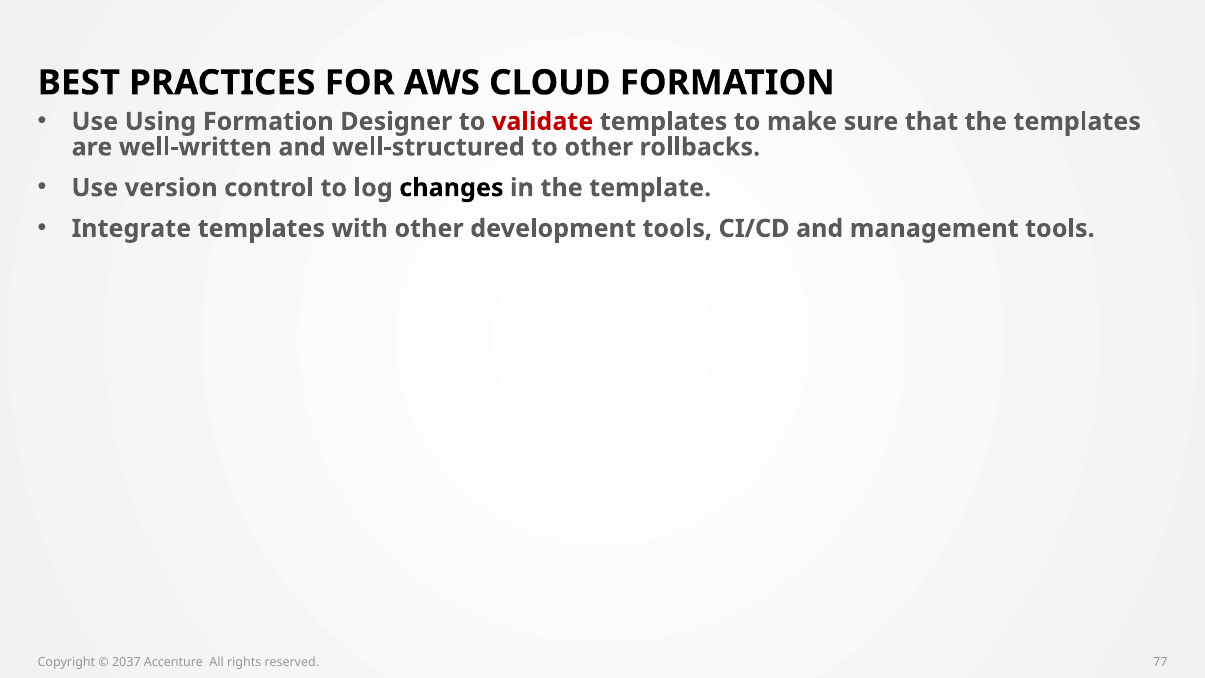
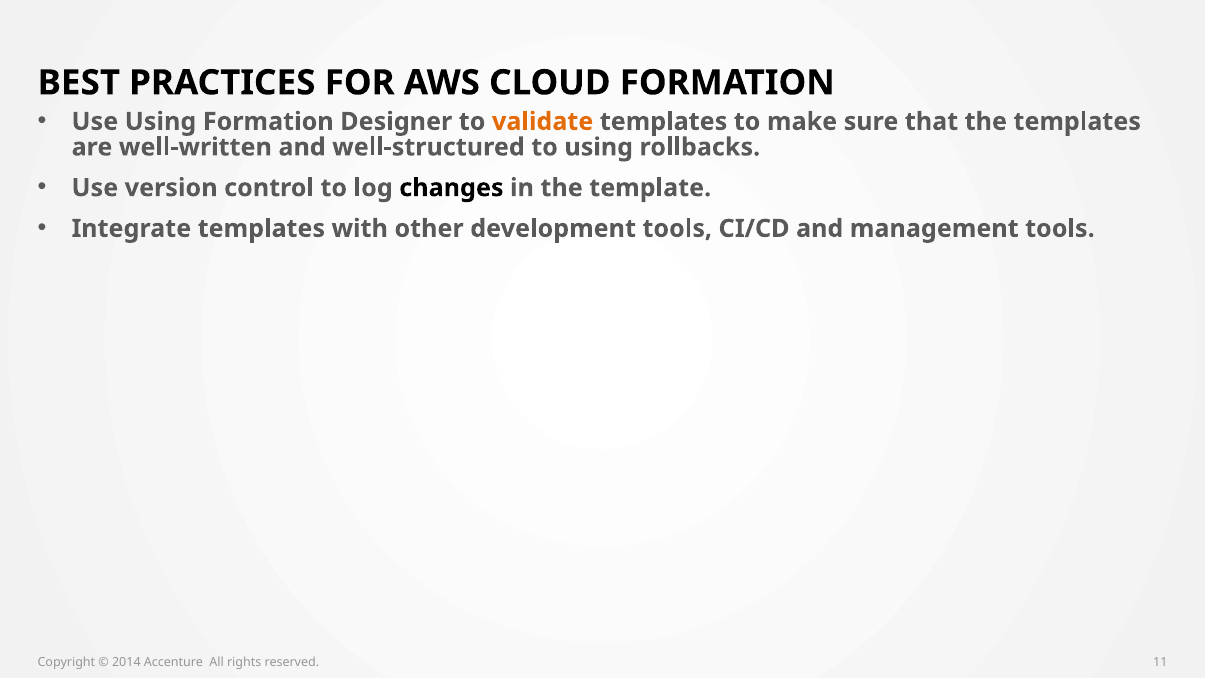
validate colour: red -> orange (543, 122)
to other: other -> using (599, 147)
2037: 2037 -> 2014 (126, 662)
77: 77 -> 11 (1160, 662)
